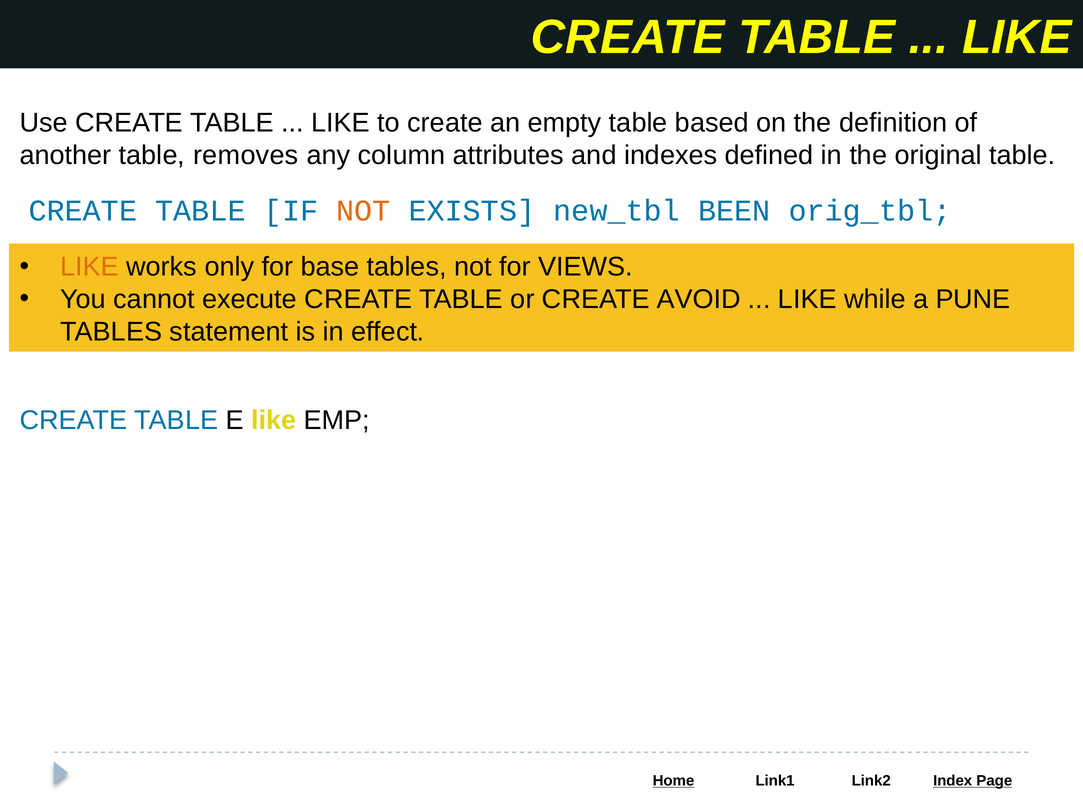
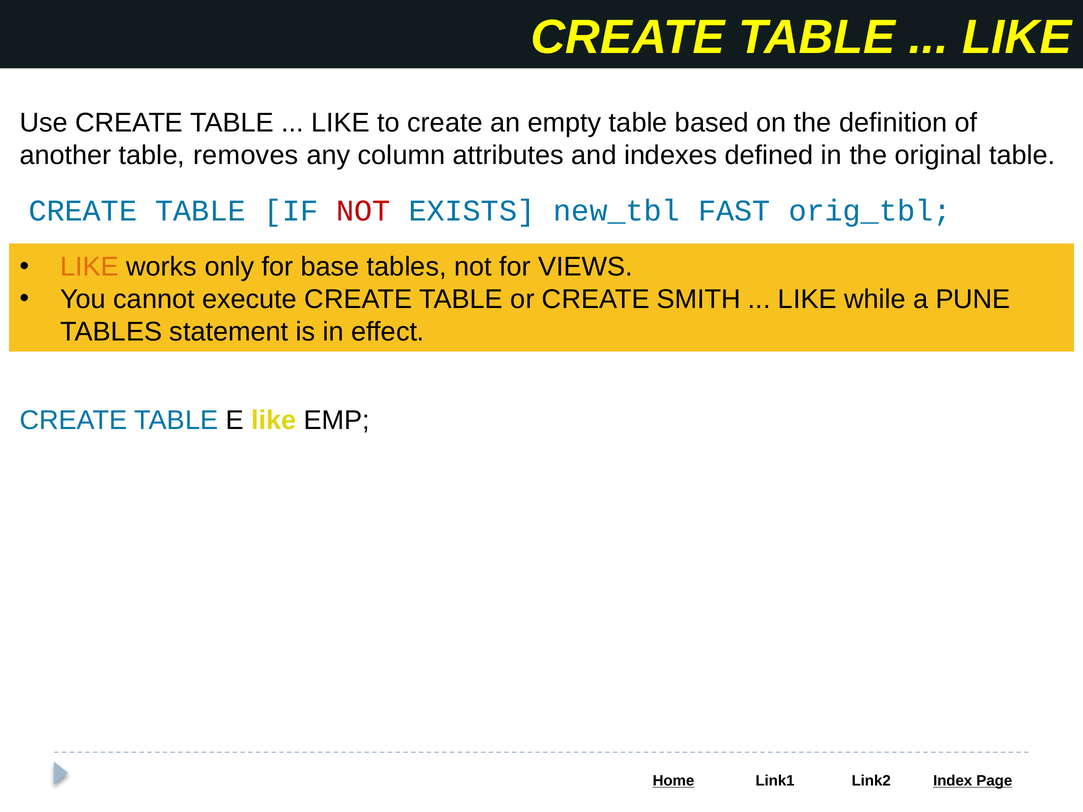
NOT colour: orange -> red (363, 211)
BEEN: BEEN -> FAST (734, 211)
AVOID: AVOID -> SMITH (699, 300)
